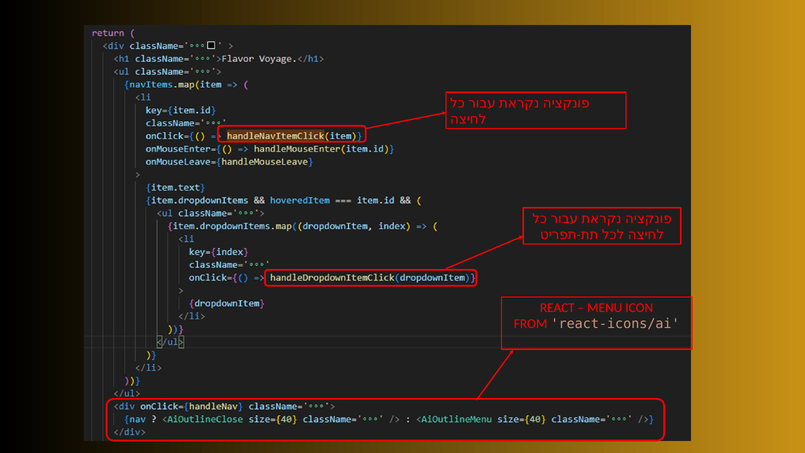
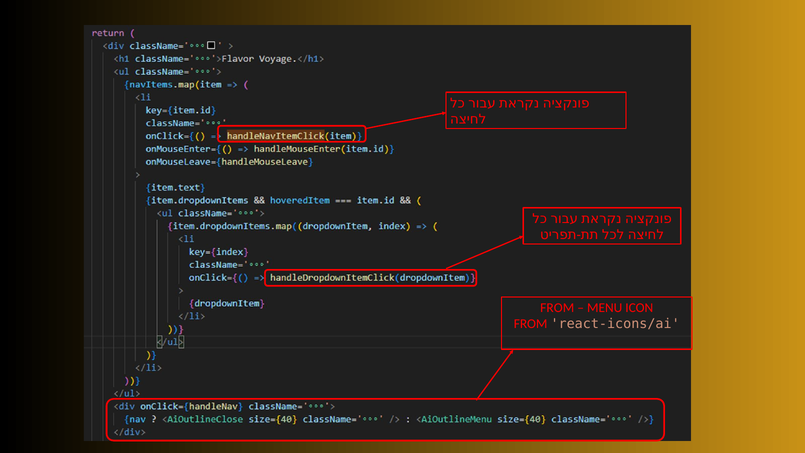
REACT: REACT -> FROM (557, 308)
